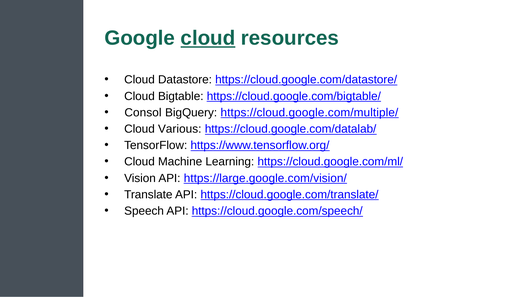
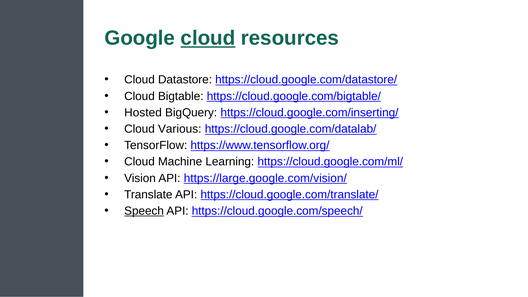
Consol: Consol -> Hosted (143, 113)
https://cloud.google.com/multiple/: https://cloud.google.com/multiple/ -> https://cloud.google.com/inserting/ (309, 113)
Speech underline: none -> present (144, 211)
